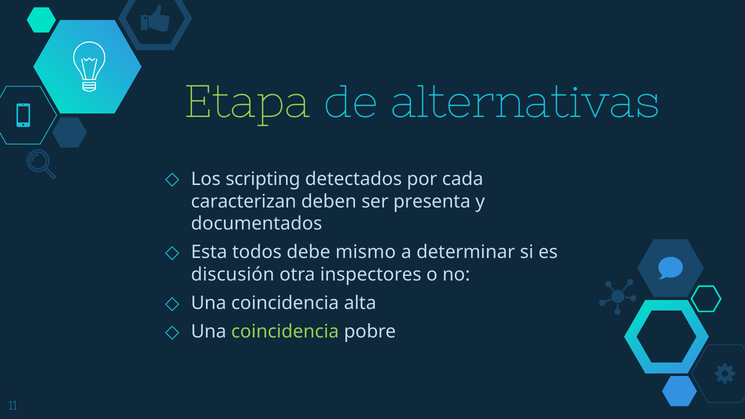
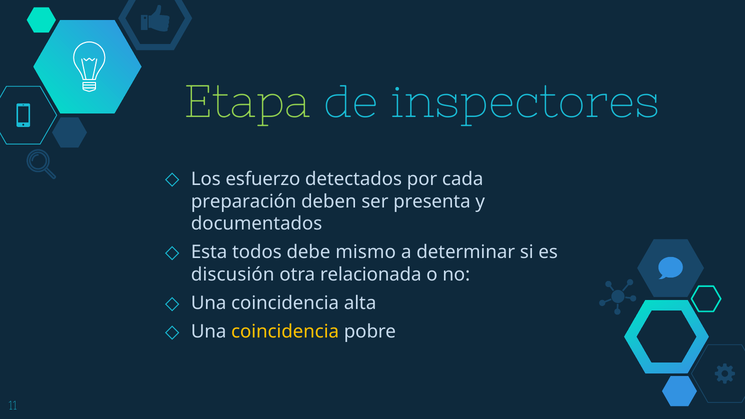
alternativas: alternativas -> inspectores (525, 102)
scripting: scripting -> esfuerzo (263, 179)
caracterizan: caracterizan -> preparación (244, 201)
inspectores: inspectores -> relacionada (371, 275)
coincidencia colour: light green -> yellow (285, 332)
